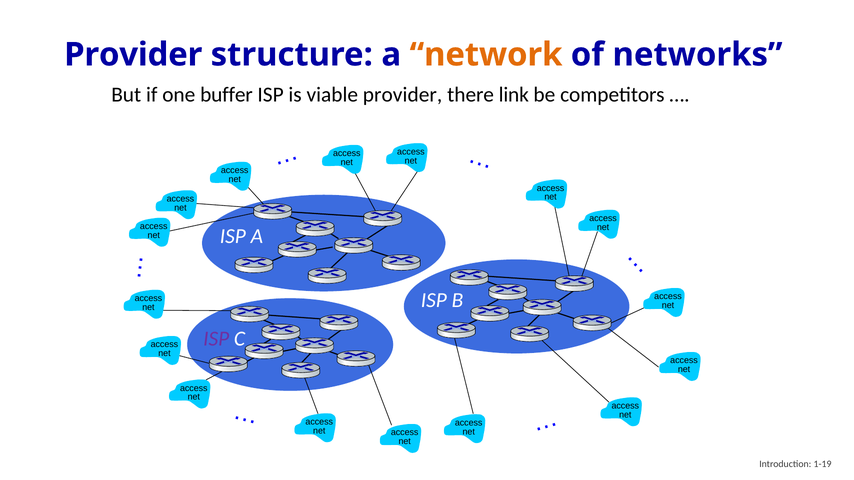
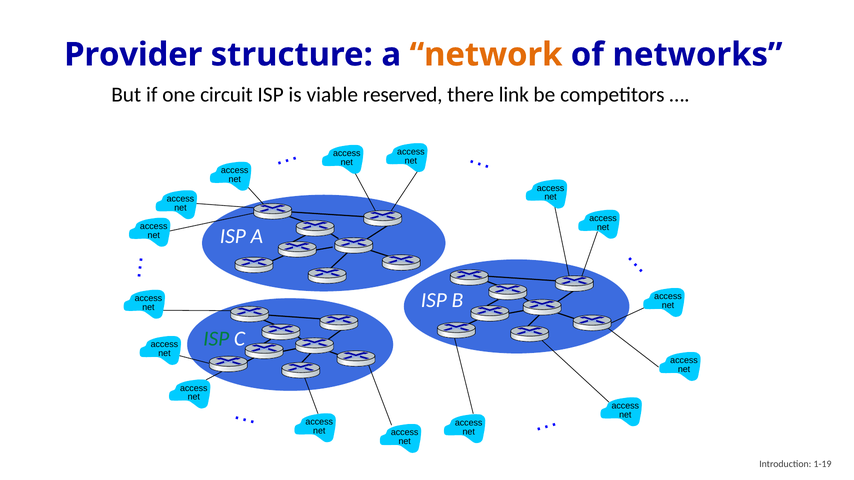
buffer: buffer -> circuit (226, 95)
viable provider: provider -> reserved (403, 95)
ISP colour: purple -> green (216, 339)
